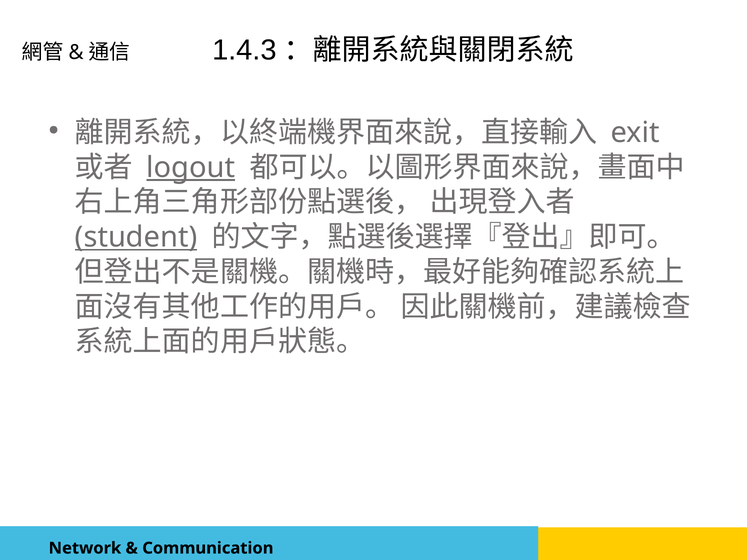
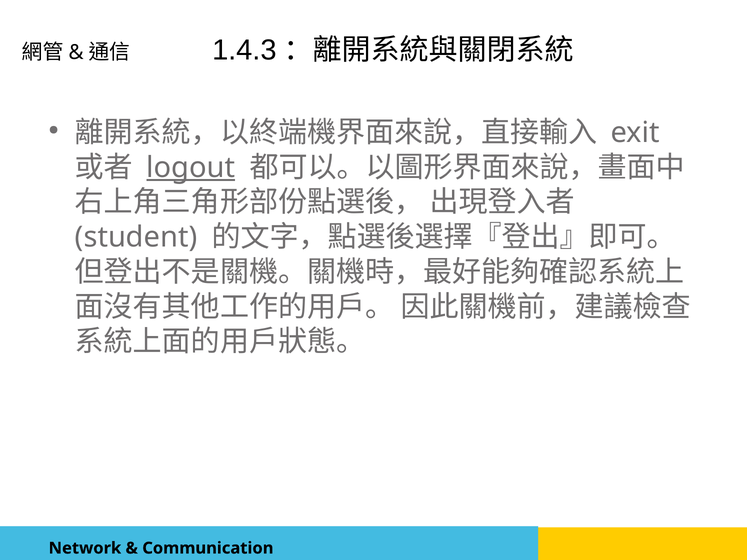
student underline: present -> none (136, 237)
